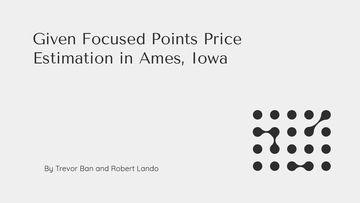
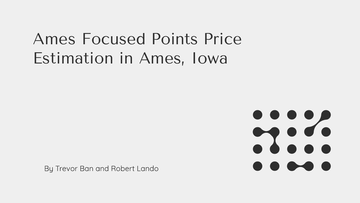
Given: Given -> Ames (54, 39)
